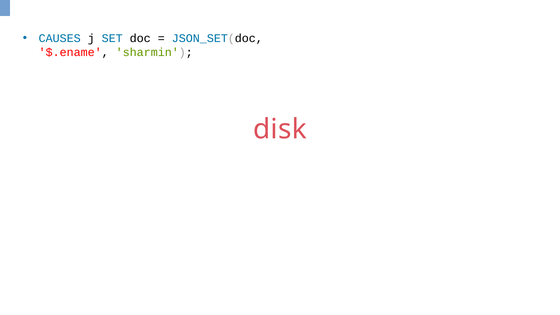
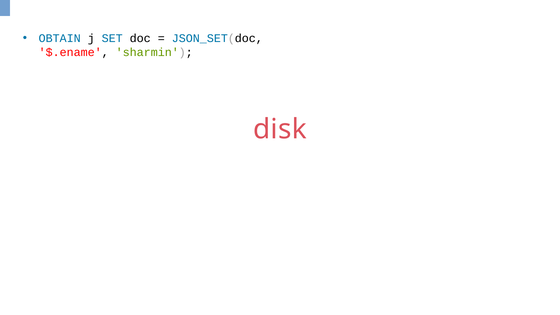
CAUSES: CAUSES -> OBTAIN (60, 38)
